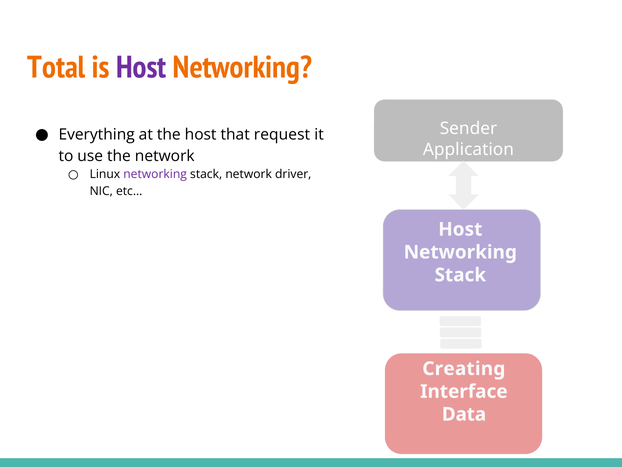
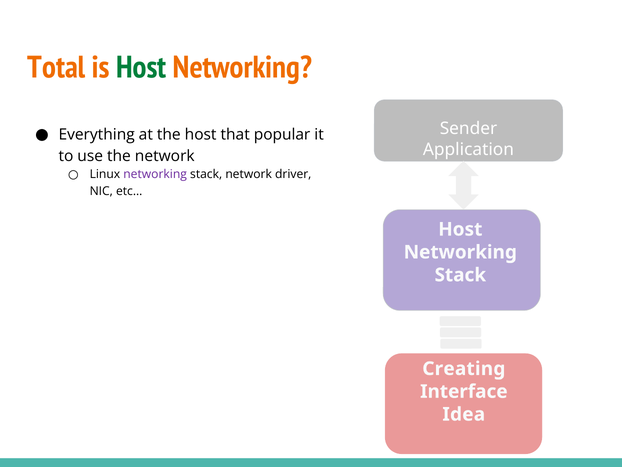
Host colour: purple -> green (141, 67)
request: request -> popular (282, 134)
Data: Data -> Idea (464, 414)
